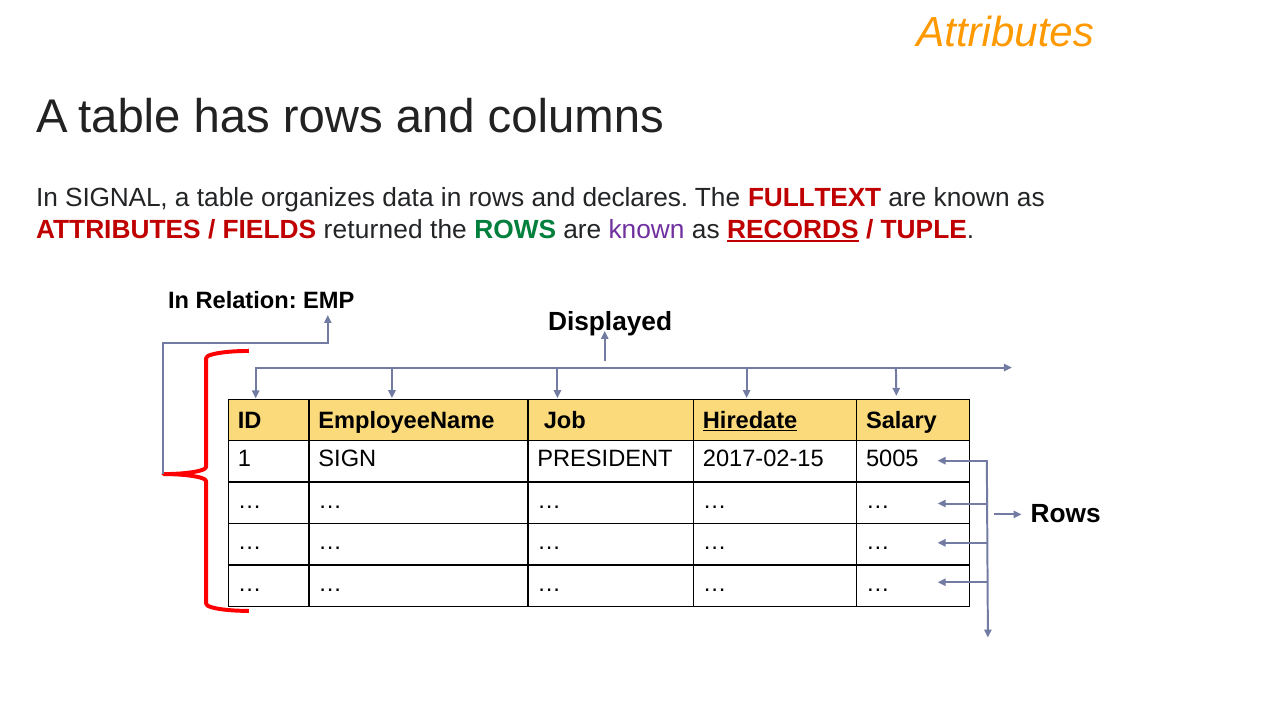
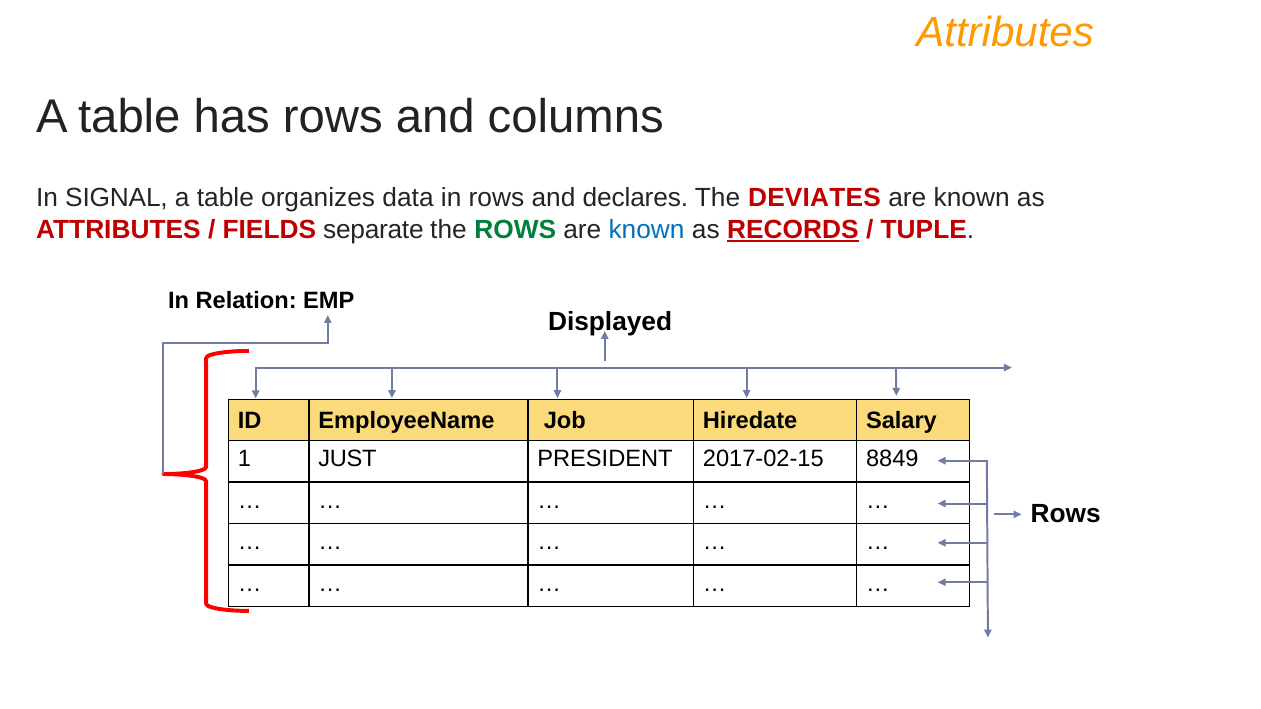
FULLTEXT: FULLTEXT -> DEVIATES (814, 198)
returned: returned -> separate (373, 230)
known colour: purple -> blue (647, 230)
Hiredate underline: present -> none (750, 420)
SIGN: SIGN -> JUST (347, 459)
5005: 5005 -> 8849 (892, 459)
